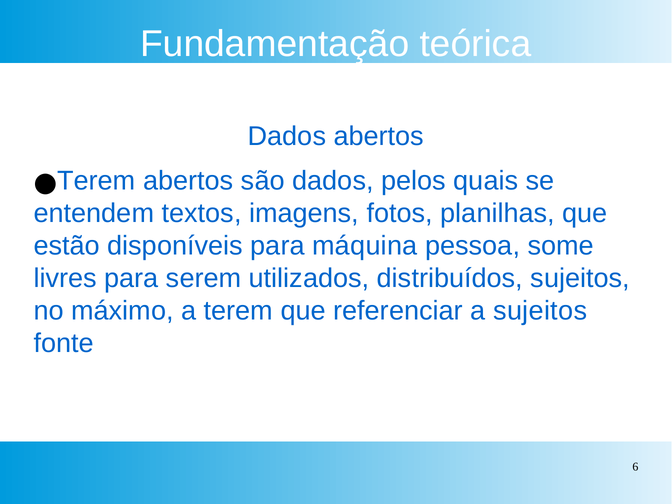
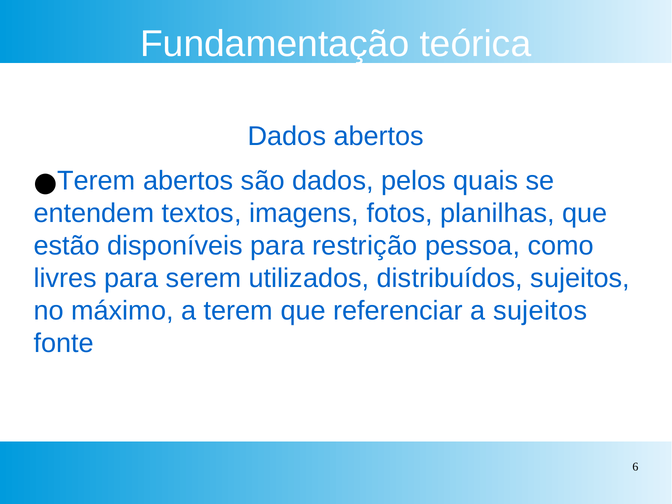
máquina: máquina -> restrição (365, 246)
some: some -> como (561, 246)
